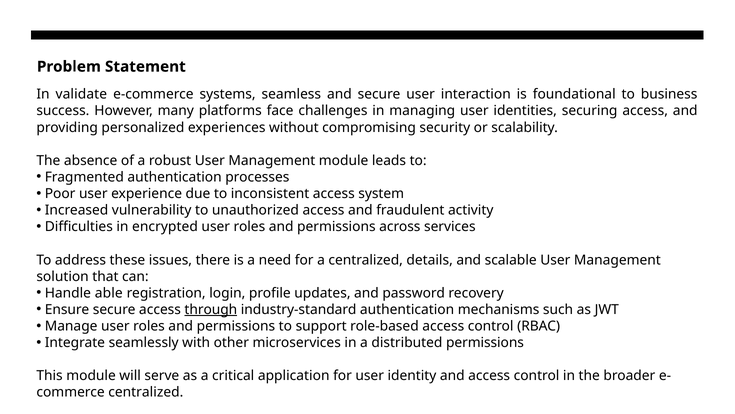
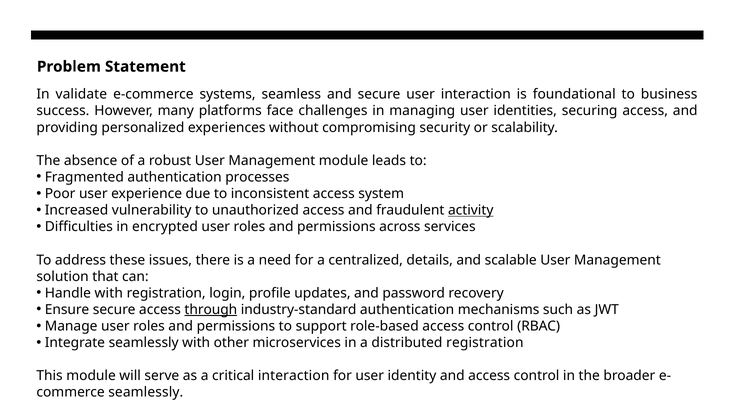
activity underline: none -> present (471, 210)
Handle able: able -> with (109, 293)
distributed permissions: permissions -> registration (485, 342)
critical application: application -> interaction (294, 375)
centralized: centralized -> seamlessly (146, 392)
